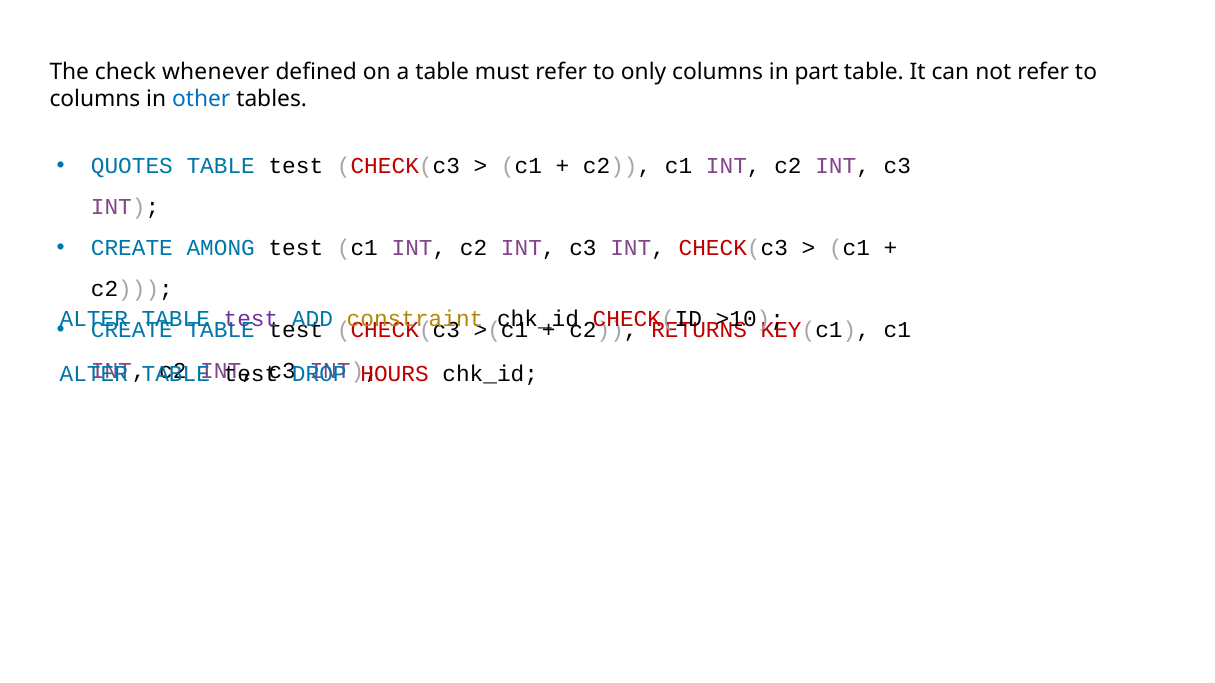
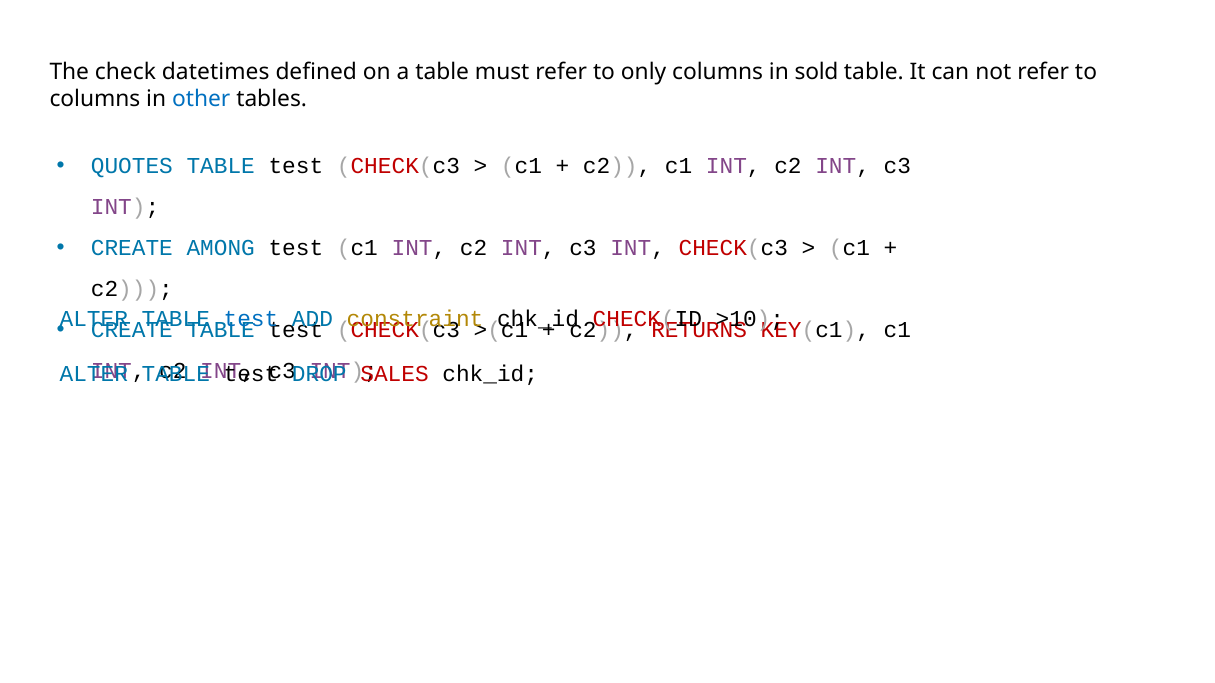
whenever: whenever -> datetimes (216, 72)
part: part -> sold (817, 72)
test colour: purple -> blue (251, 320)
HOURS: HOURS -> SALES (395, 374)
